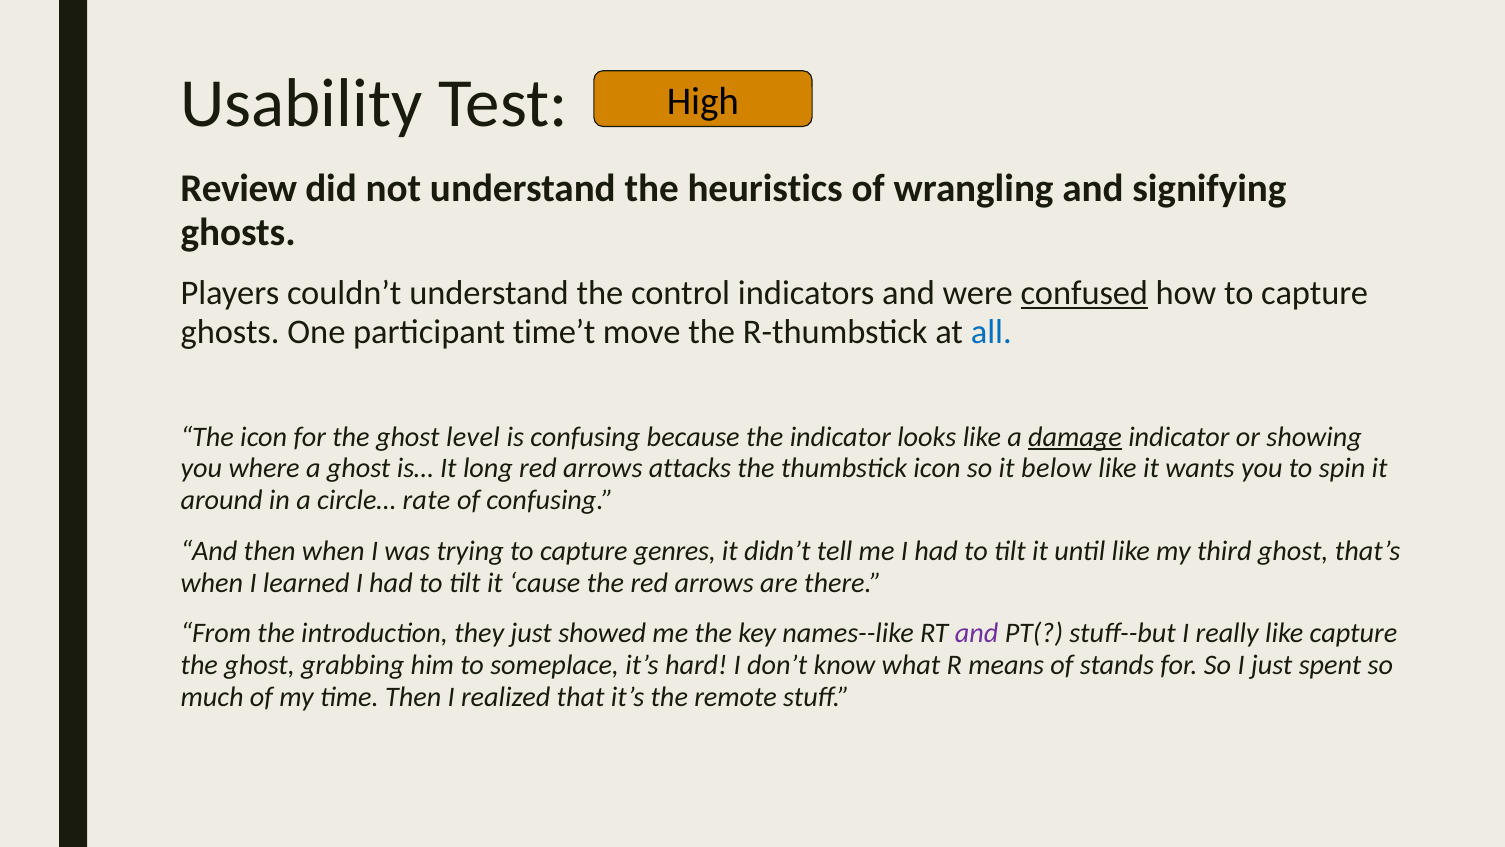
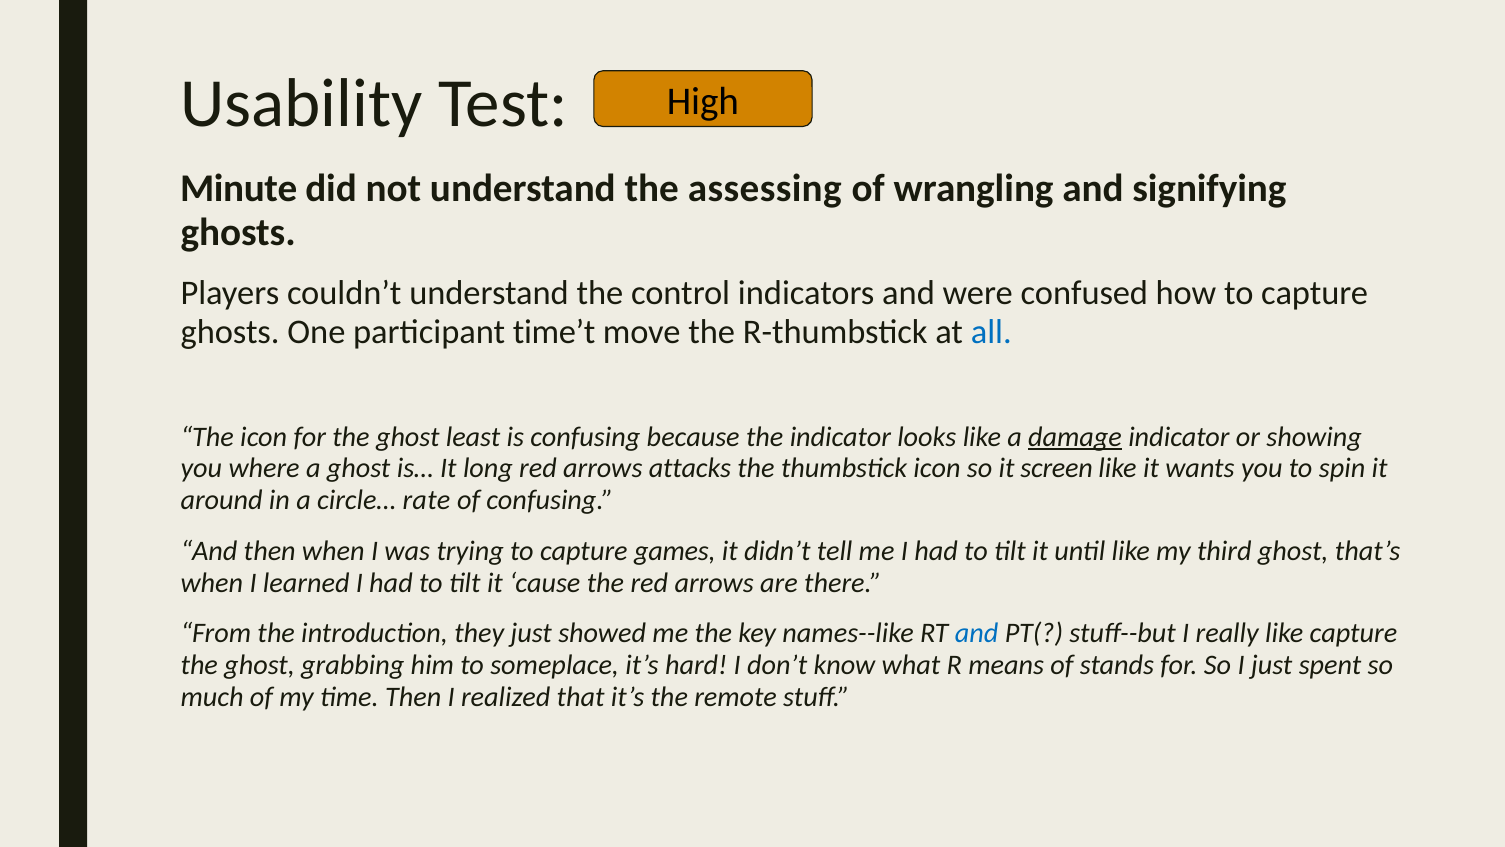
Review: Review -> Minute (239, 188)
heuristics: heuristics -> assessing (765, 188)
confused underline: present -> none (1084, 293)
level: level -> least (473, 437)
below: below -> screen (1057, 468)
genres: genres -> games (675, 551)
and colour: purple -> blue (977, 633)
